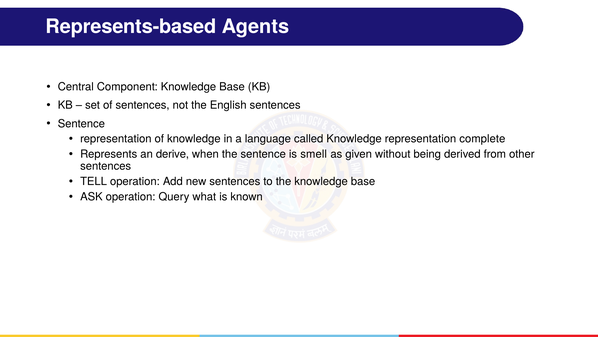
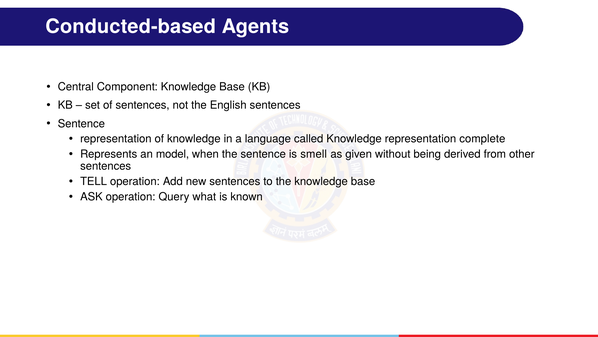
Represents-based: Represents-based -> Conducted-based (131, 26)
derive: derive -> model (172, 154)
